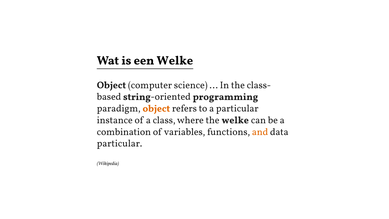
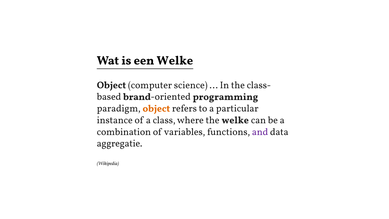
string: string -> brand (137, 97)
and colour: orange -> purple (260, 132)
particular: particular -> aggregatie (120, 143)
